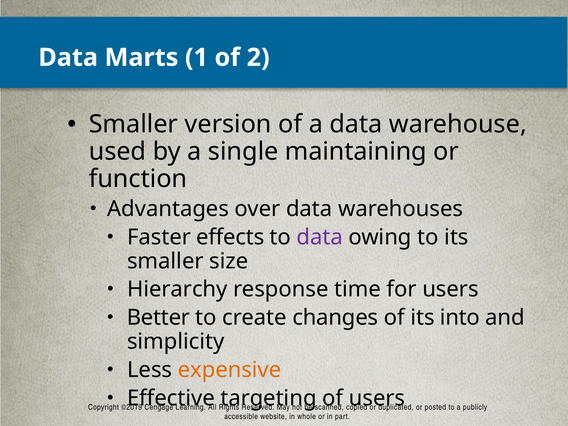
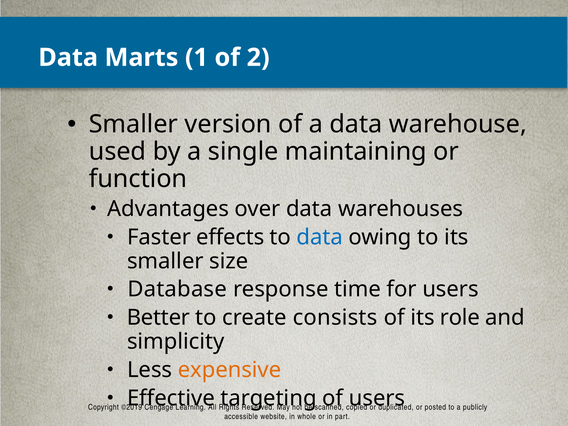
data colour: purple -> blue (320, 237)
Hierarchy: Hierarchy -> Database (177, 289)
changes: changes -> consists (335, 318)
into: into -> role (460, 318)
